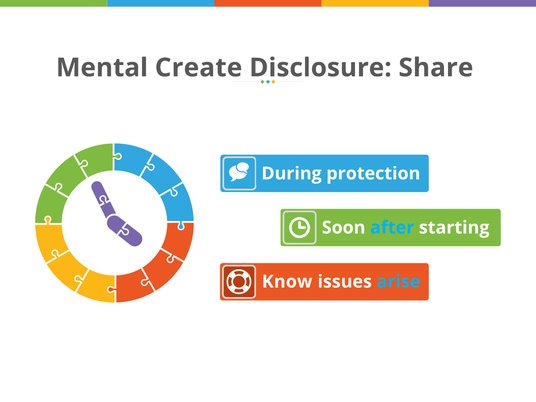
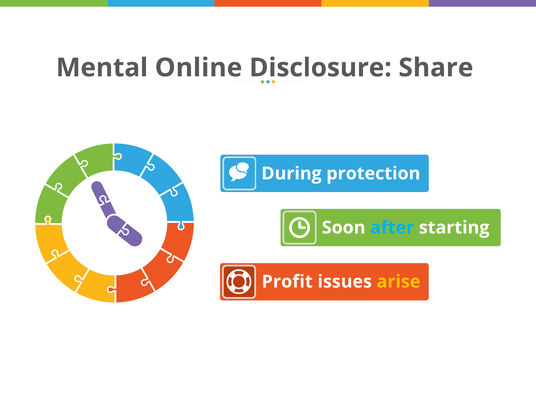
Create: Create -> Online (199, 68)
Know: Know -> Profit (287, 282)
arise colour: light blue -> yellow (398, 282)
